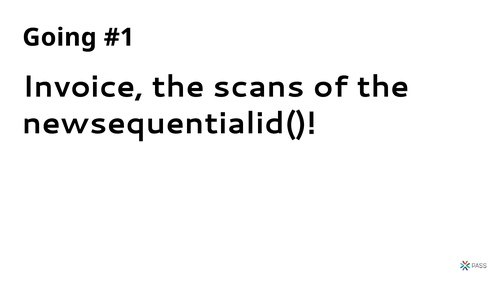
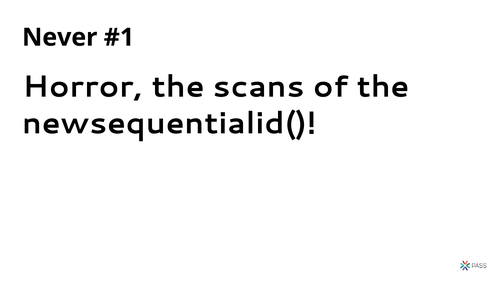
Going: Going -> Never (60, 37)
Invoice: Invoice -> Horror (83, 87)
